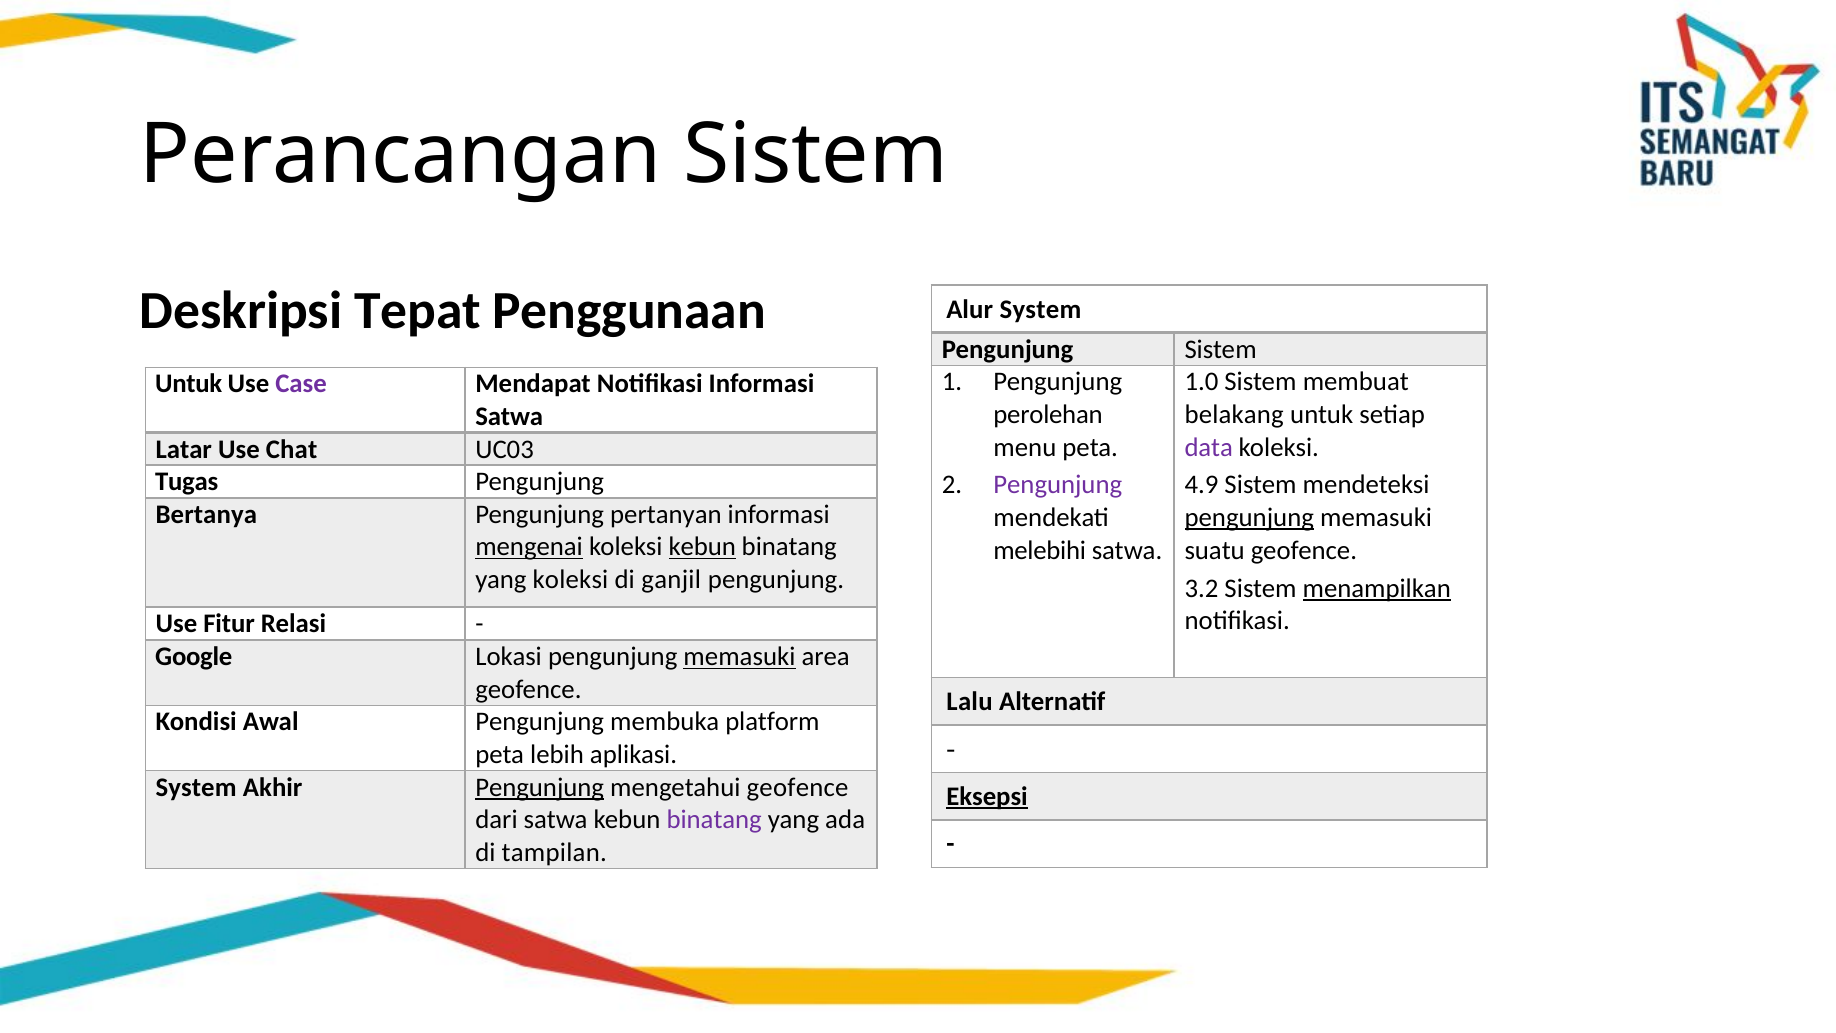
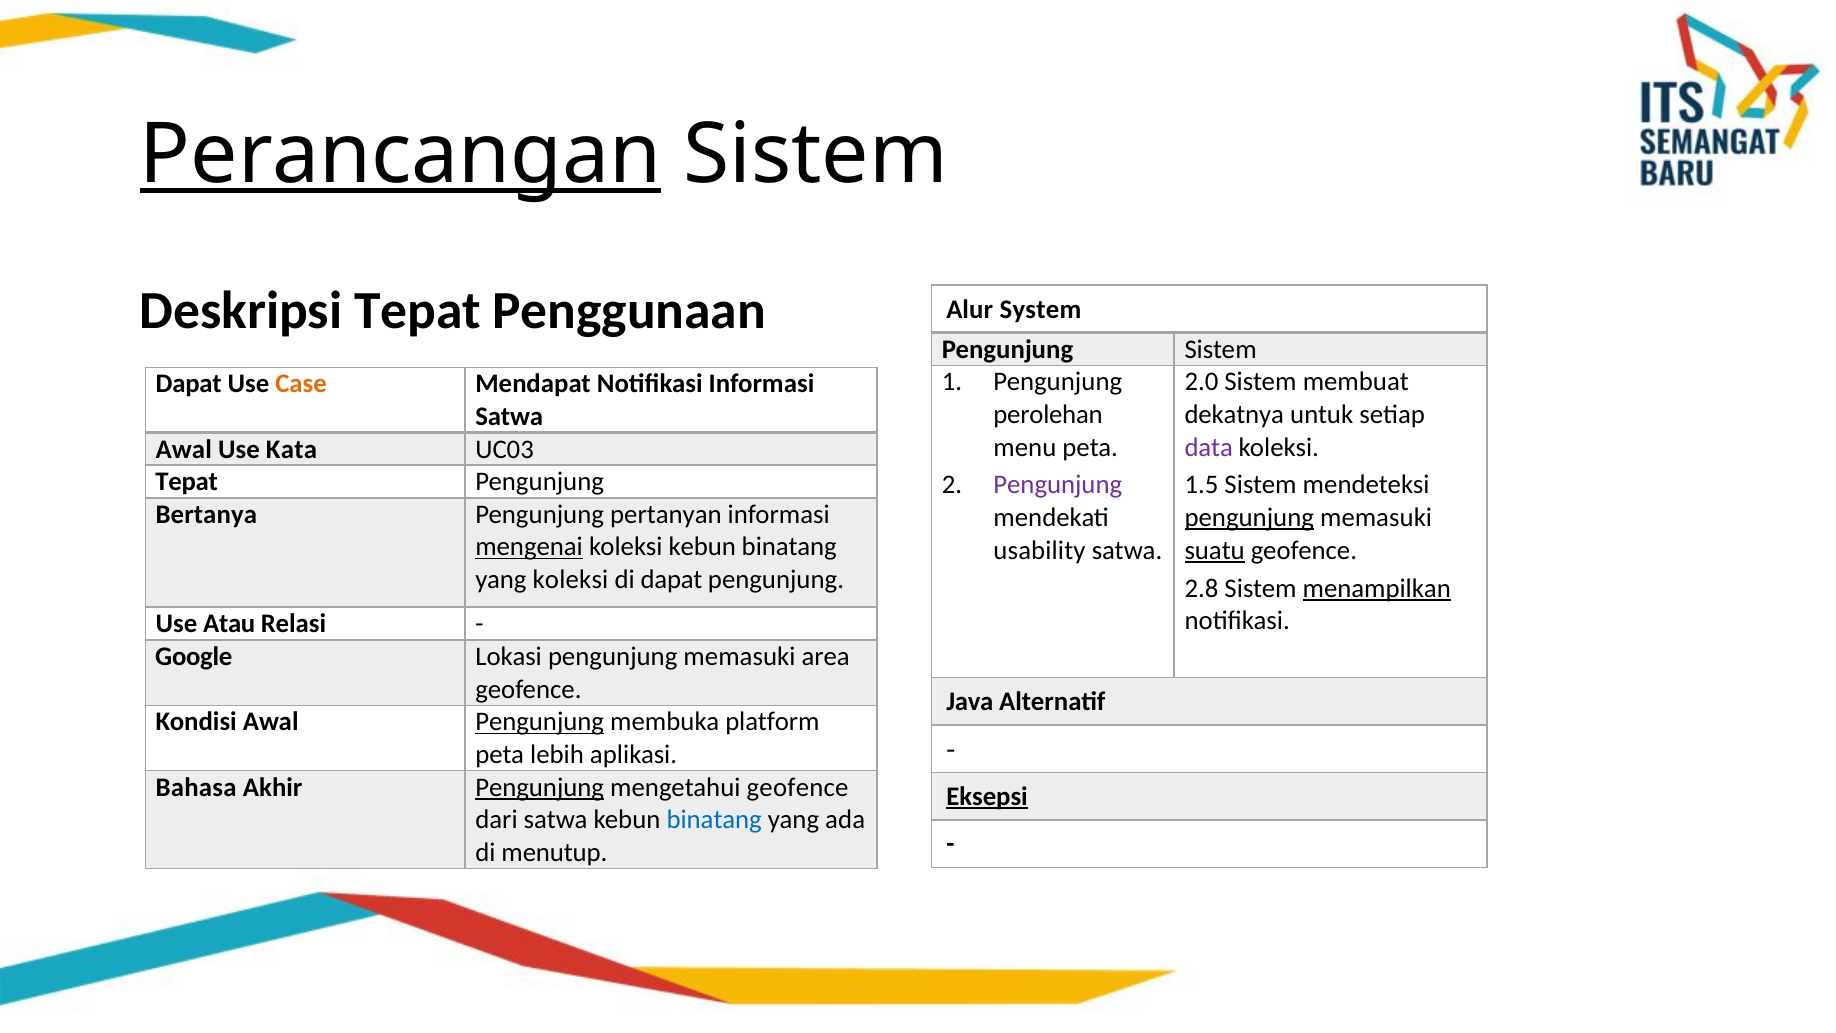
Perancangan underline: none -> present (401, 154)
1.0: 1.0 -> 2.0 (1201, 382)
Untuk: Untuk -> Dapat (189, 384)
Case colour: purple -> orange (301, 384)
belakang: belakang -> dekatnya (1234, 415)
Latar: Latar -> Awal (184, 449)
Chat: Chat -> Kata (292, 449)
Tugas: Tugas -> Tepat (187, 482)
4.9: 4.9 -> 1.5 (1201, 485)
kebun underline: present -> none (702, 547)
melebihi: melebihi -> usability (1039, 550)
suatu underline: none -> present (1215, 550)
di ganjil: ganjil -> dapat (671, 580)
3.2: 3.2 -> 2.8 (1201, 588)
Fitur: Fitur -> Atau (229, 623)
memasuki underline: present -> none (740, 657)
Lalu: Lalu -> Java (970, 701)
Pengunjung underline: none -> present (540, 722)
System: System -> Bahasa (196, 787)
binatang colour: purple -> blue (714, 820)
tampilan: tampilan -> menutup (554, 852)
